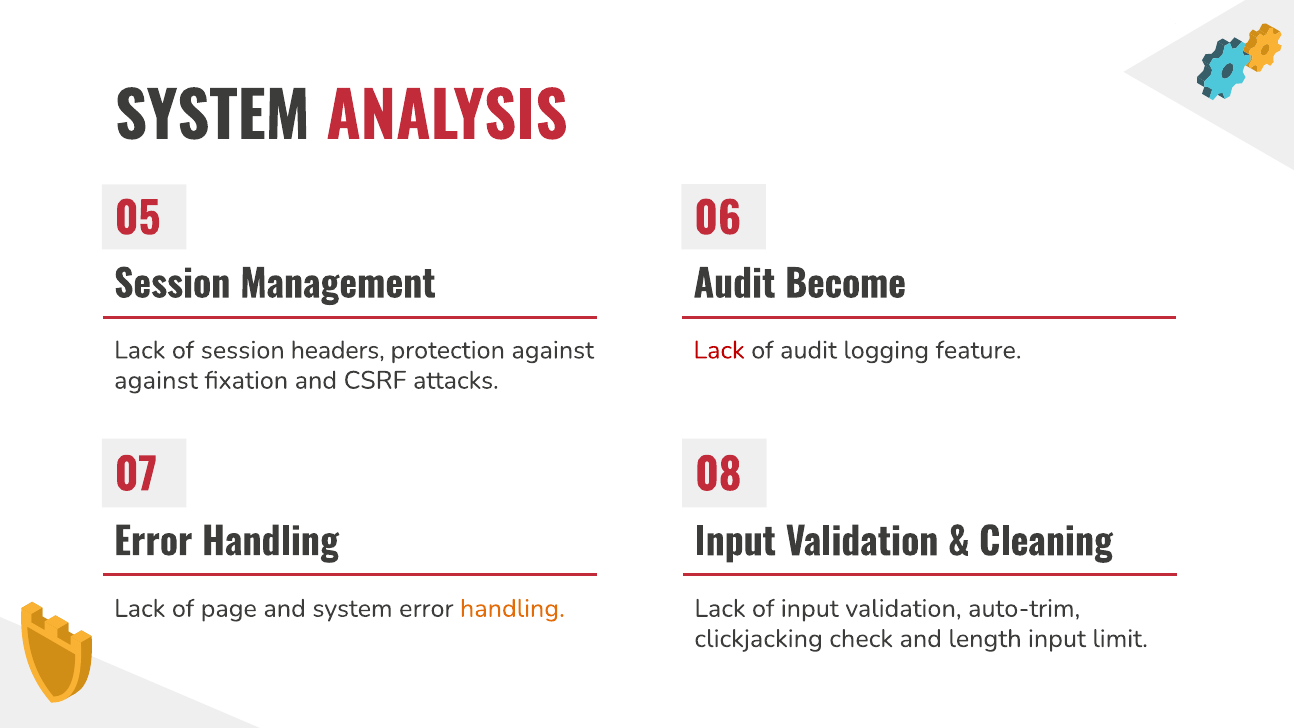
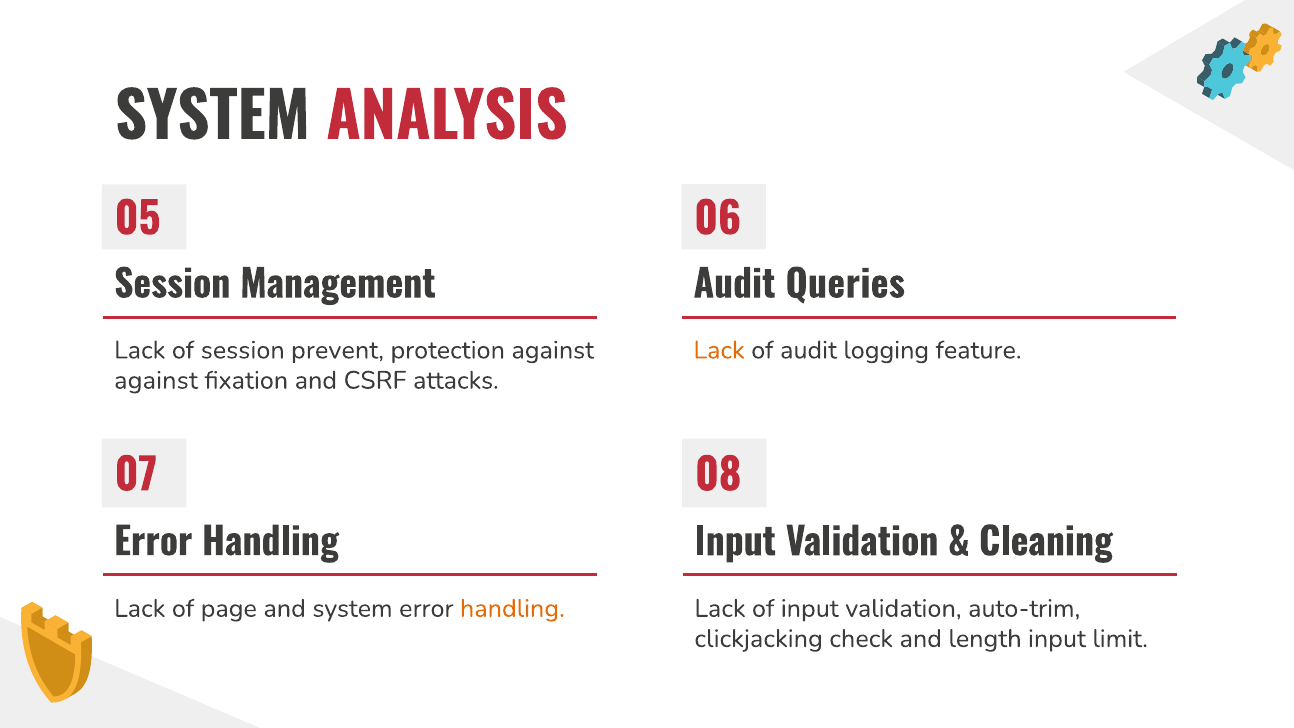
Become: Become -> Queries (845, 285)
headers: headers -> prevent (338, 350)
Lack colour: red -> orange (719, 350)
